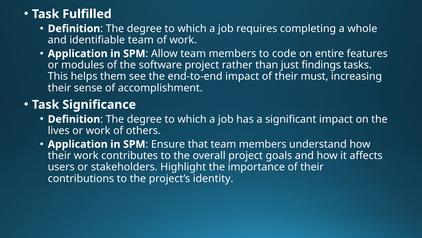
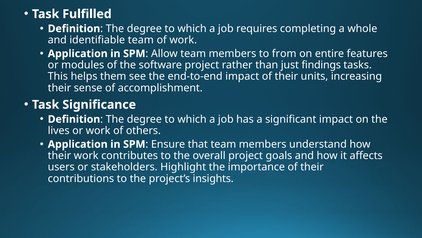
code: code -> from (284, 54)
must: must -> units (314, 76)
identity: identity -> insights (213, 178)
